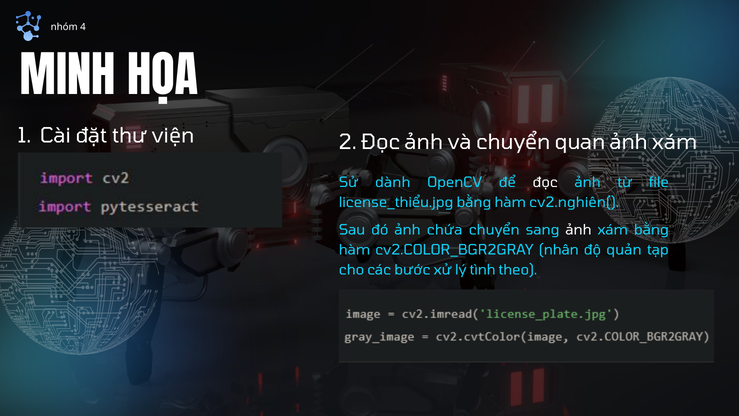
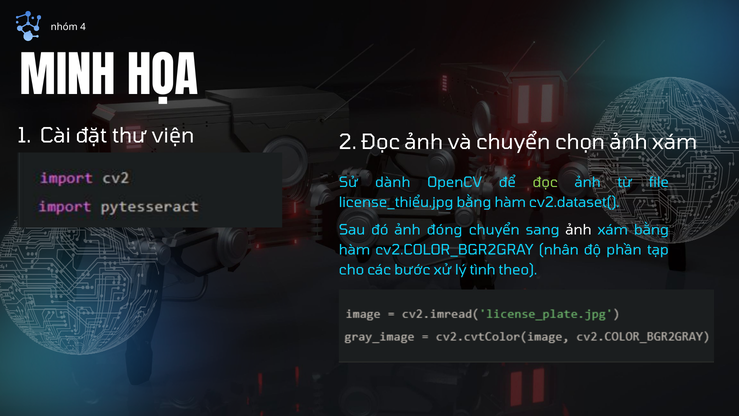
quan: quan -> chọn (580, 142)
đọc colour: white -> light green (545, 183)
cv2.nghiên(: cv2.nghiên( -> cv2.dataset( (574, 203)
chứa: chứa -> đóng (445, 230)
quản: quản -> phần (624, 250)
